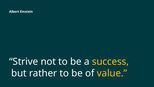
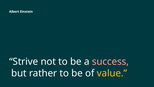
success colour: yellow -> pink (110, 61)
